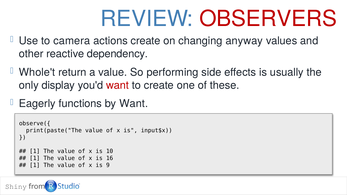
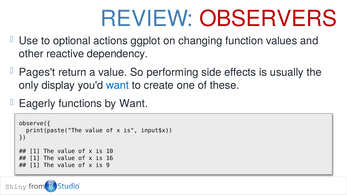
camera: camera -> optional (72, 41)
actions create: create -> ggplot (146, 41)
anyway: anyway -> function (244, 41)
Whole't: Whole't -> Pages't (37, 72)
want colour: red -> blue (118, 85)
